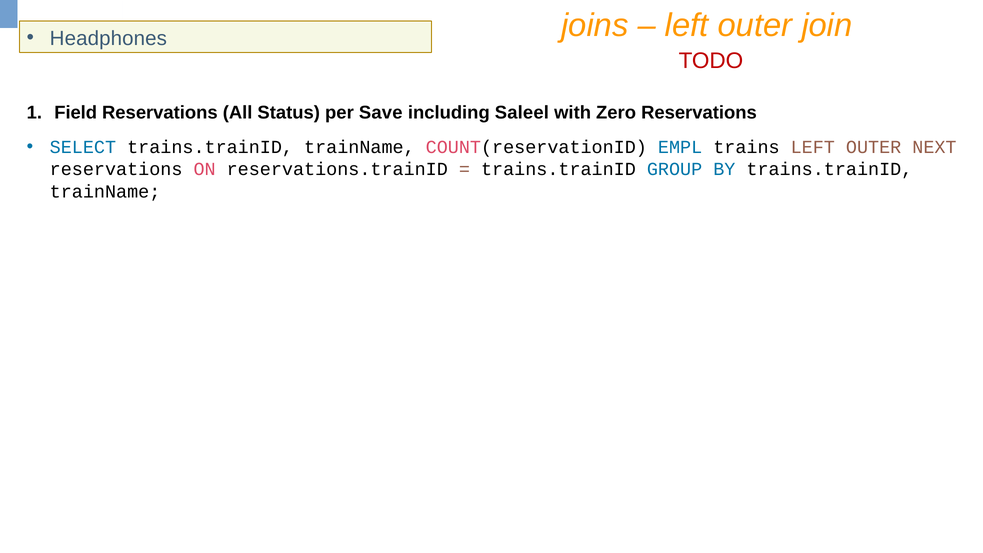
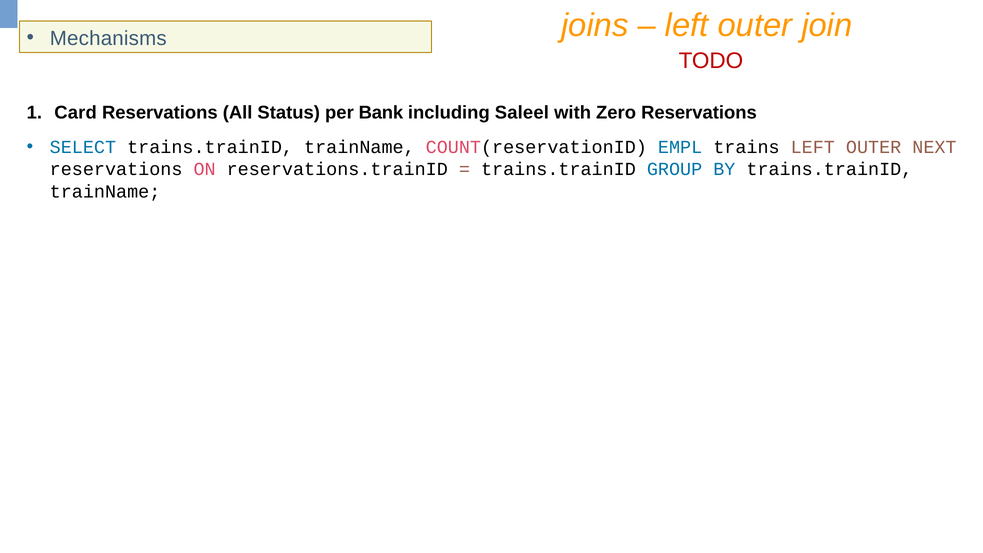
Headphones: Headphones -> Mechanisms (108, 38)
Field: Field -> Card (76, 112)
Save: Save -> Bank (381, 112)
